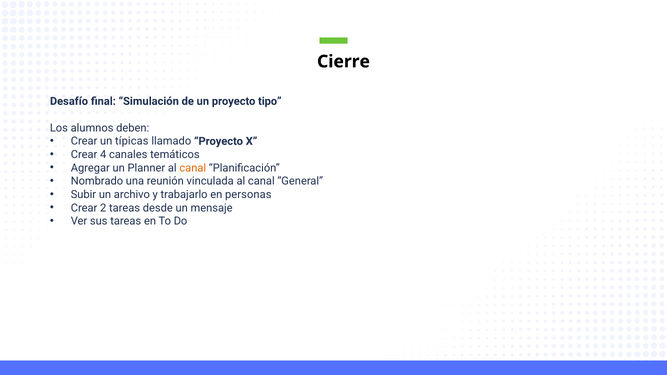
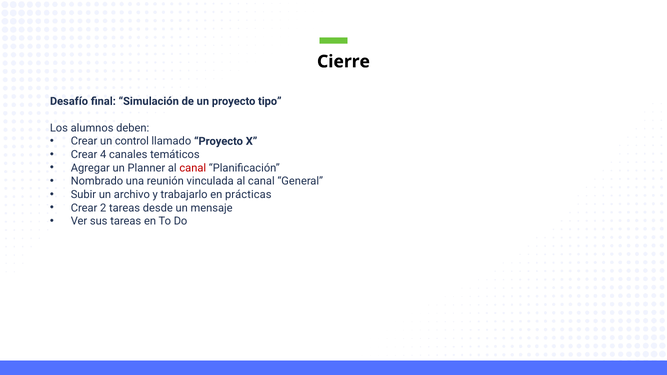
típicas: típicas -> control (132, 141)
canal colour: orange -> red (193, 168)
personas: personas -> prácticas (248, 195)
